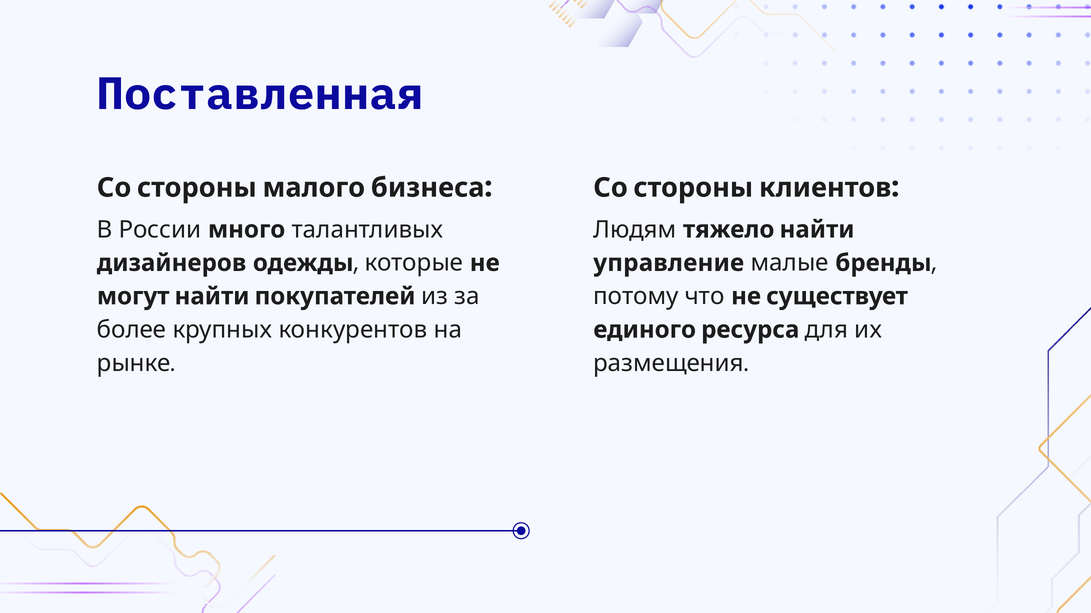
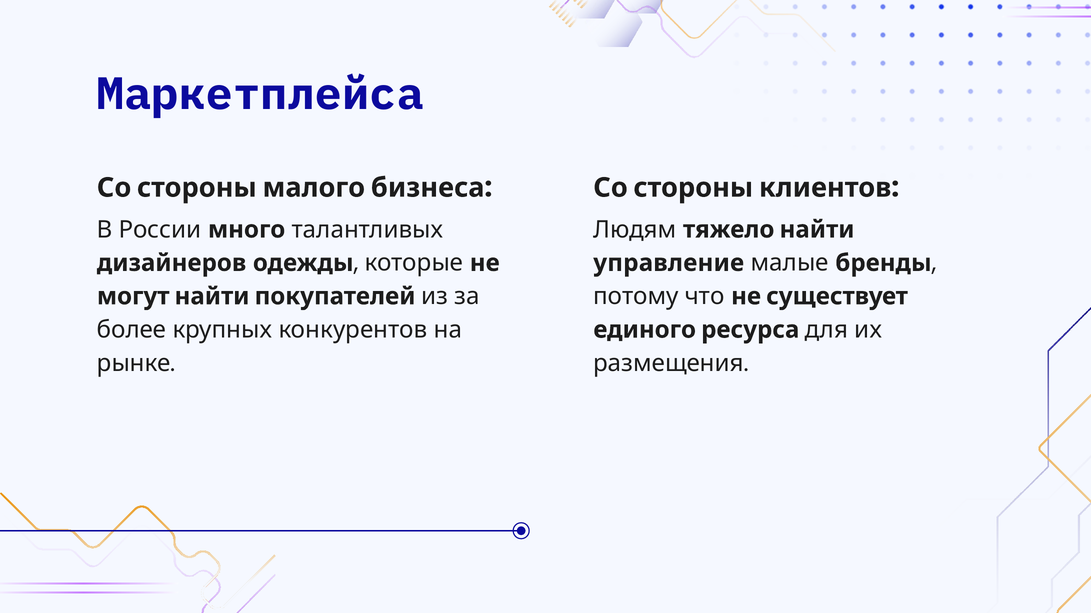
Поставленная: Поставленная -> Маркетплейса (260, 94)
